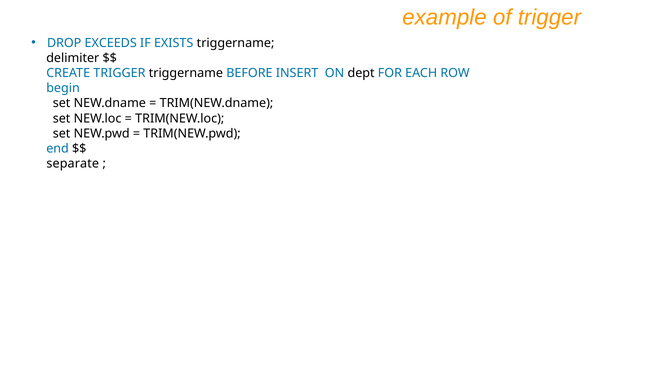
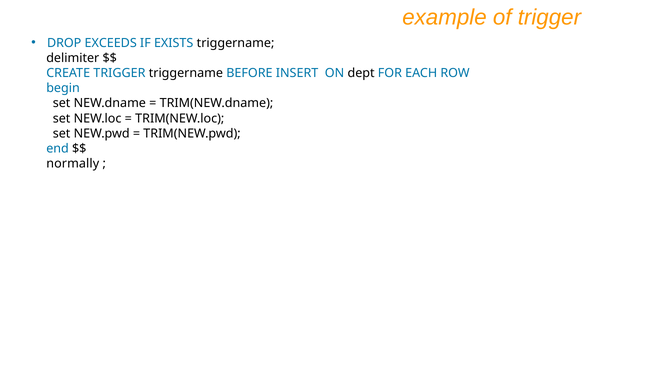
separate: separate -> normally (73, 164)
